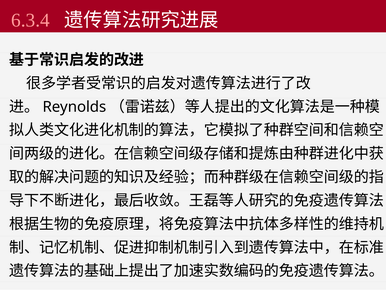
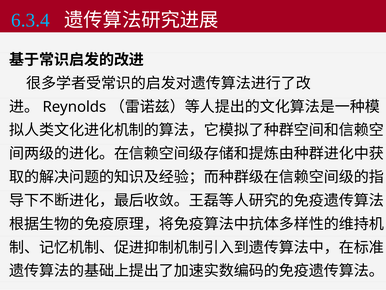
6.3.4 colour: pink -> light blue (31, 20)
